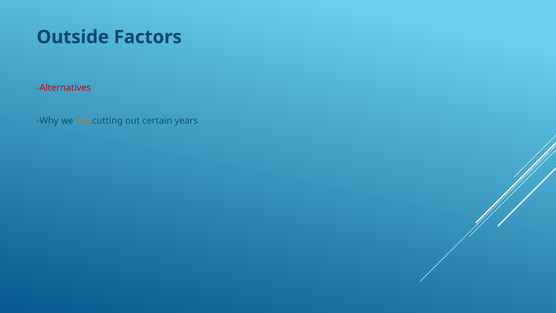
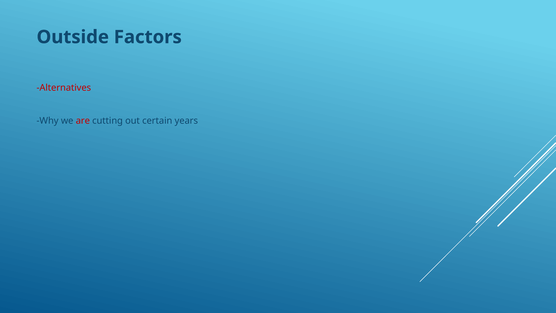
are colour: orange -> red (83, 121)
